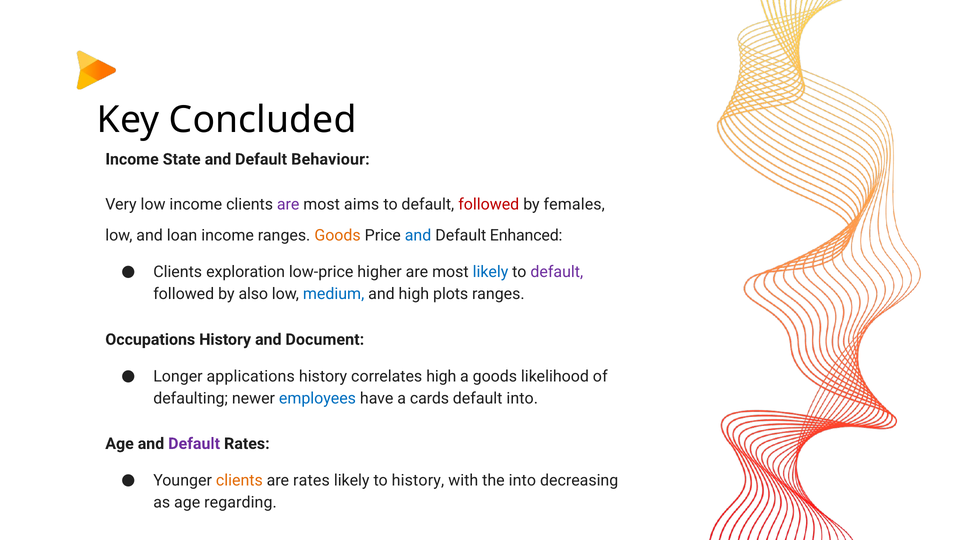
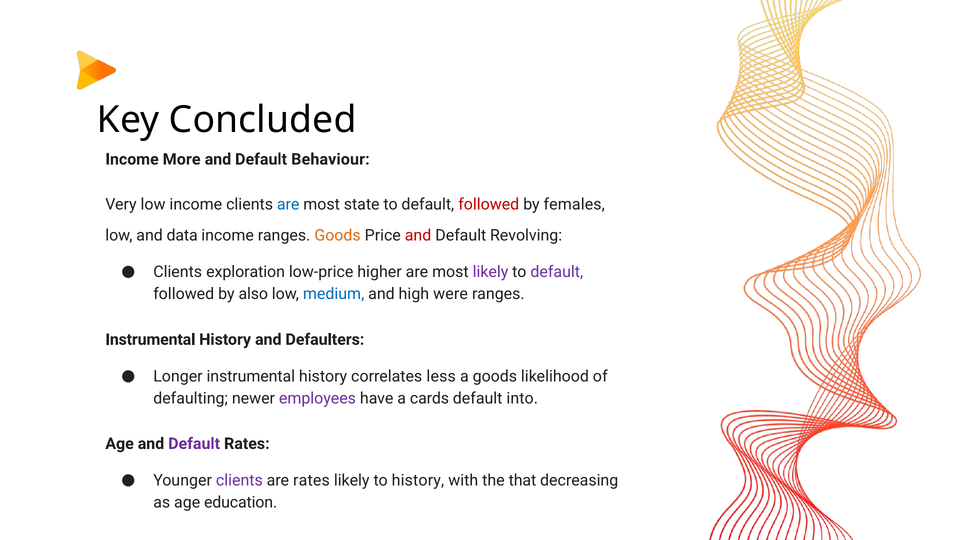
State: State -> More (182, 159)
are colour: purple -> blue (288, 205)
aims: aims -> state (362, 205)
loan: loan -> data (182, 235)
and colour: blue -> red (418, 235)
Enhanced: Enhanced -> Revolving (526, 235)
likely colour: blue -> purple (491, 272)
plots: plots -> were (451, 294)
Occupations: Occupations -> Instrumental (150, 340)
Document: Document -> Defaulters (325, 340)
Longer applications: applications -> instrumental (251, 376)
correlates high: high -> less (441, 376)
employees colour: blue -> purple (317, 398)
clients colour: orange -> purple (239, 480)
the into: into -> that (522, 480)
regarding: regarding -> education (241, 503)
